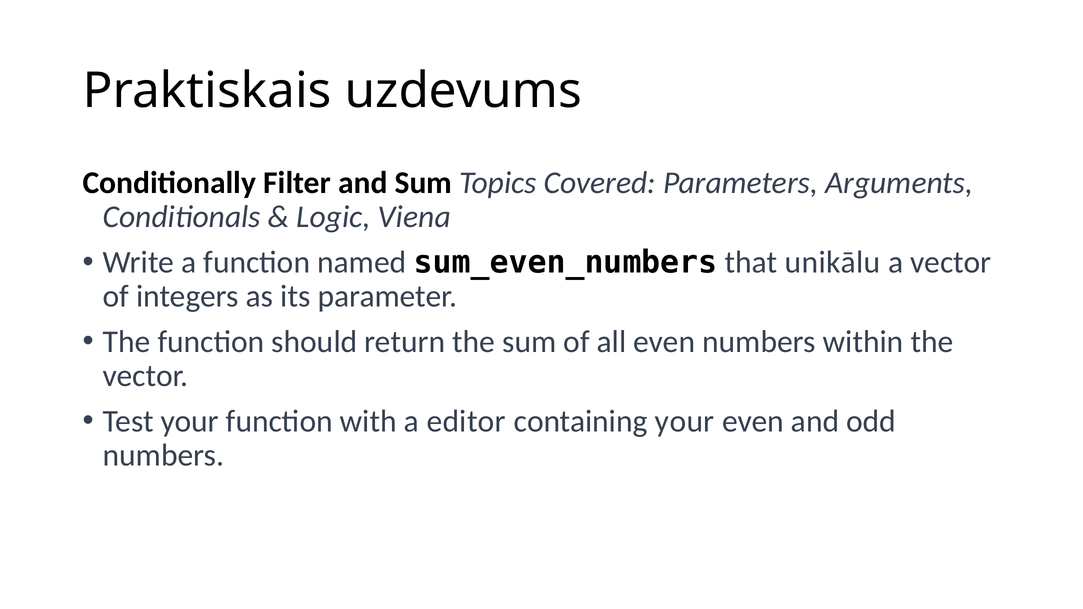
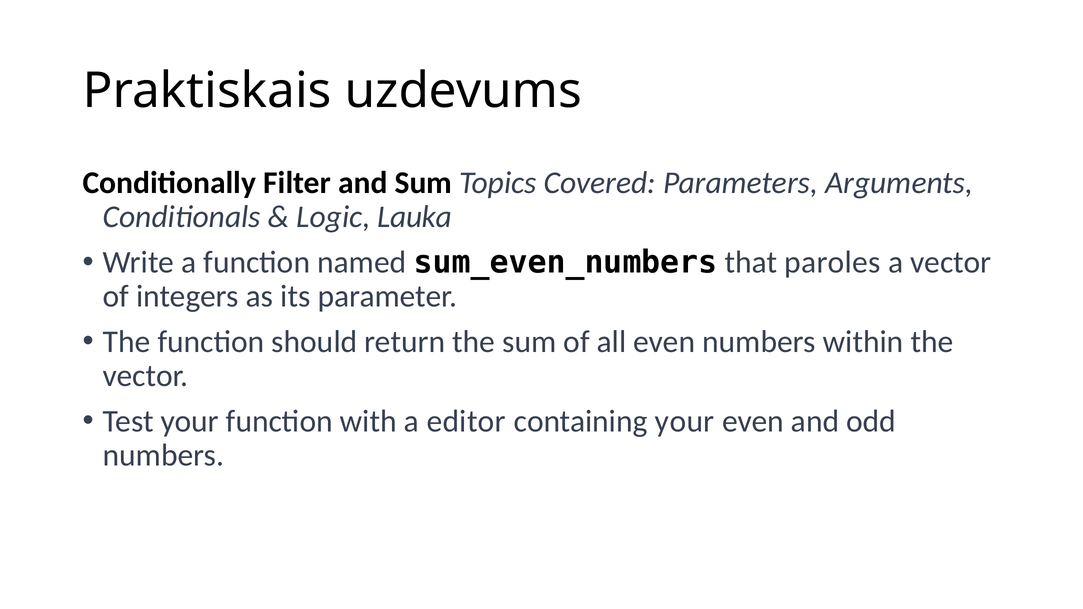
Viena: Viena -> Lauka (415, 217)
unikālu: unikālu -> paroles (833, 262)
